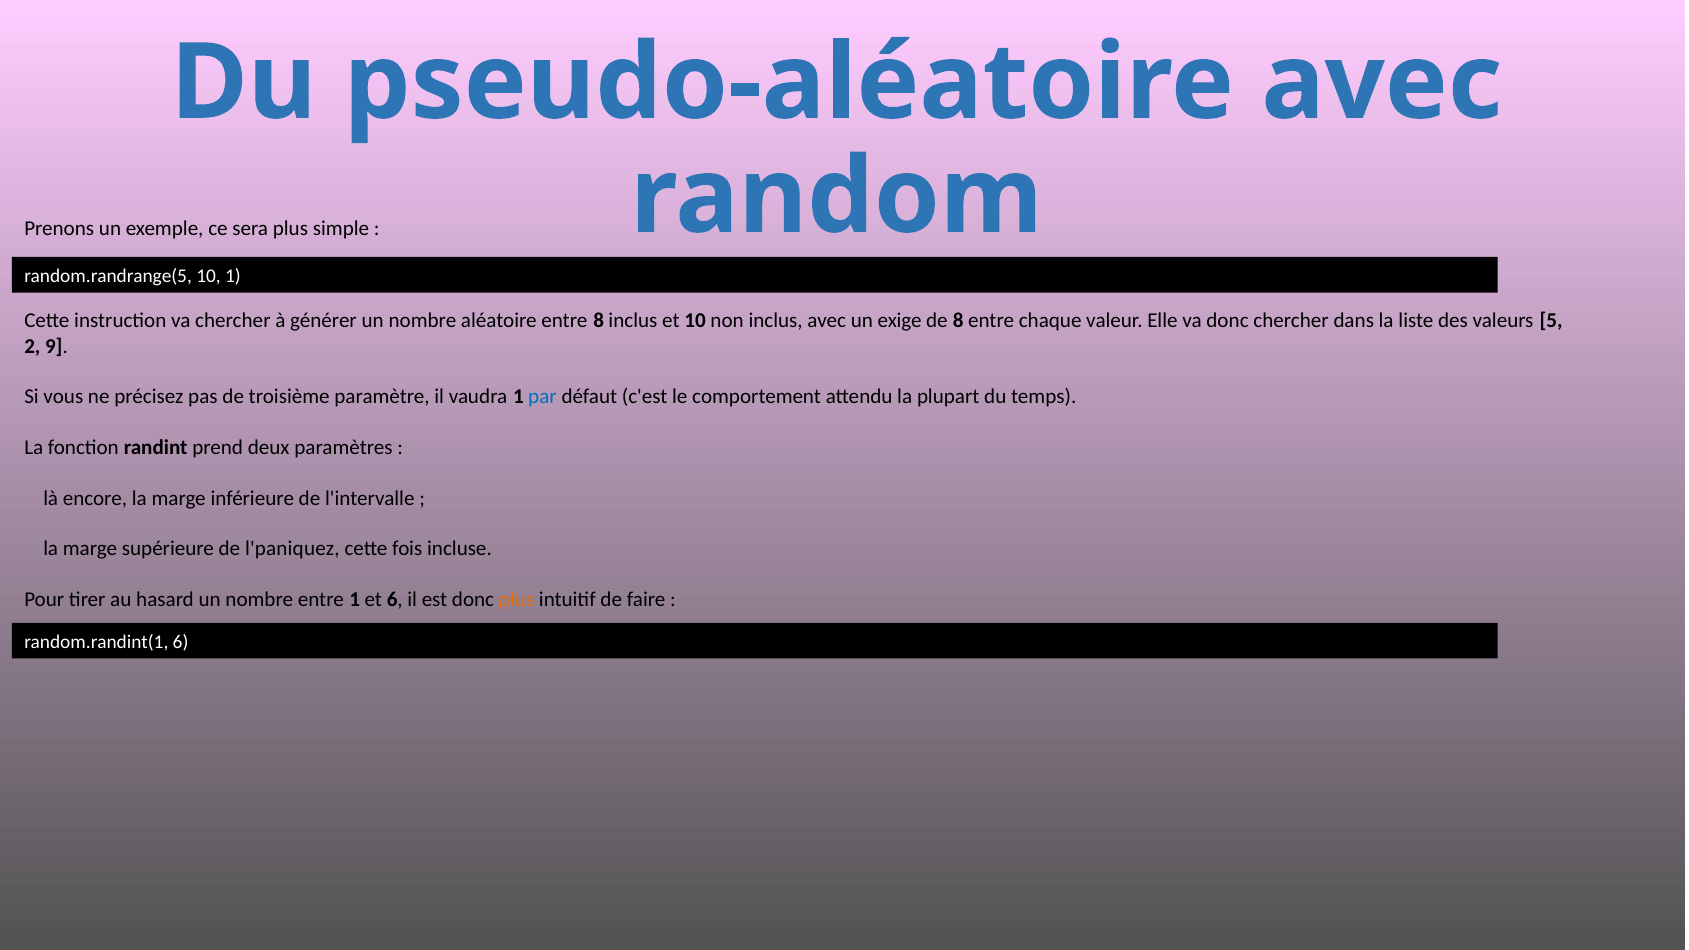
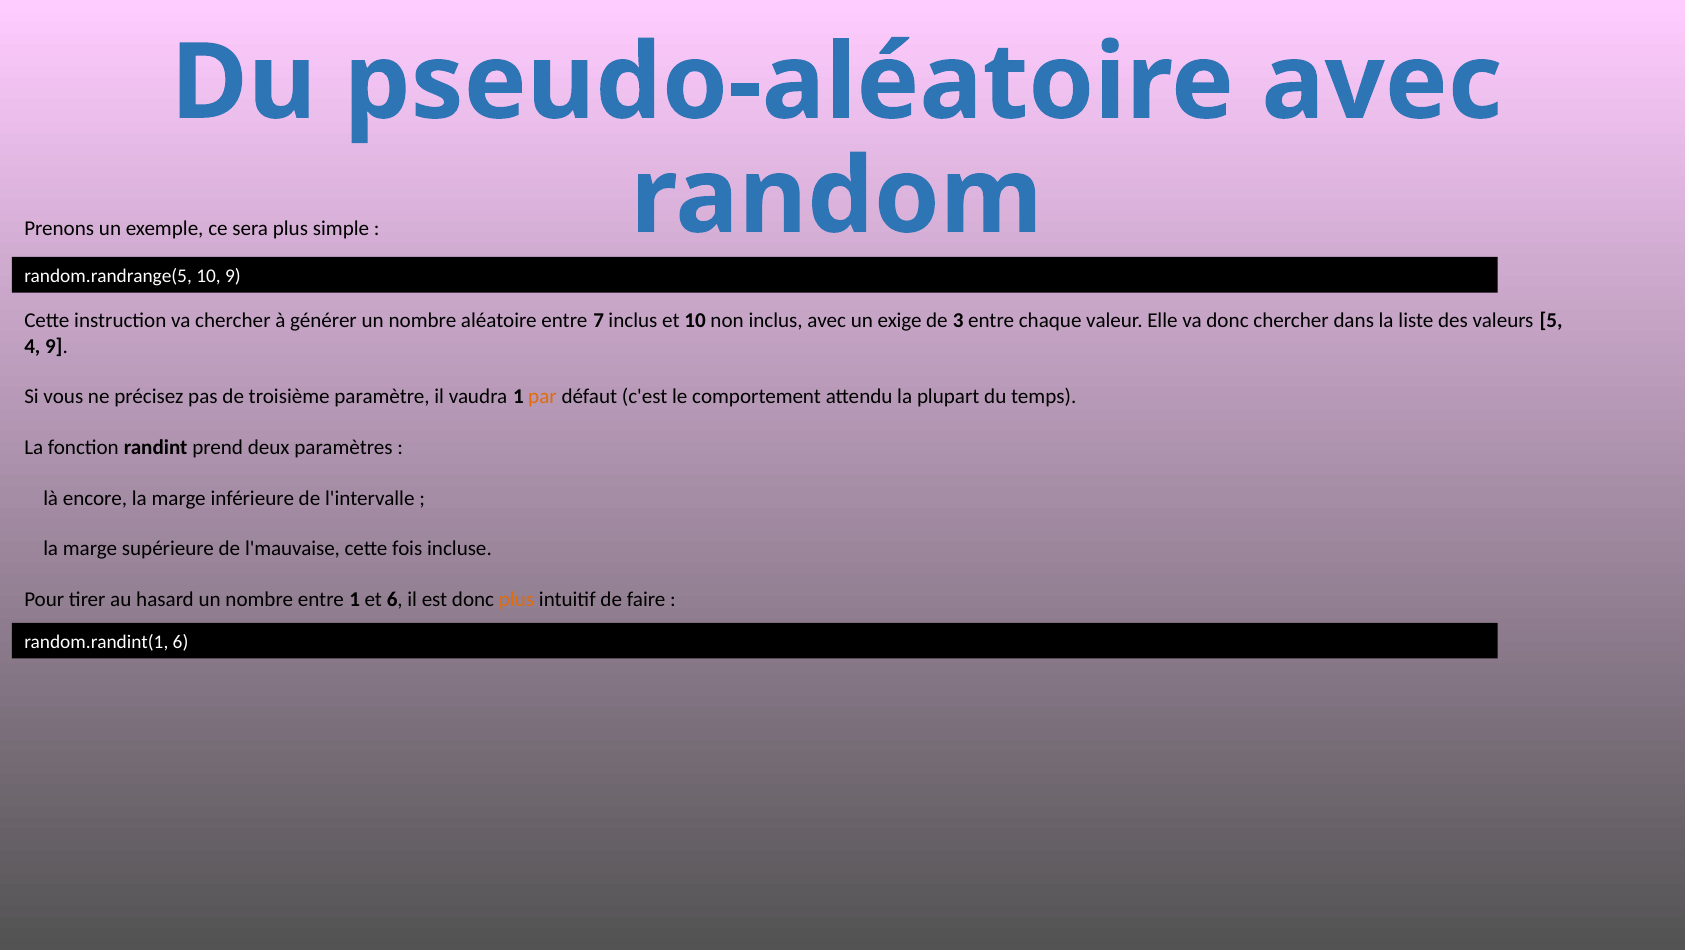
10 1: 1 -> 9 (233, 276)
entre 8: 8 -> 7 (599, 321)
de 8: 8 -> 3 (958, 321)
2: 2 -> 4 (32, 346)
par colour: blue -> orange (543, 397)
l'paniquez: l'paniquez -> l'mauvaise (293, 549)
